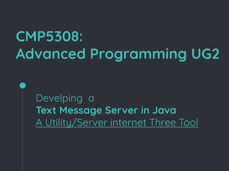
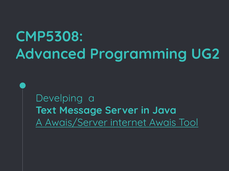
Utility/Server: Utility/Server -> Awais/Server (76, 123)
Three: Three -> Awais (163, 123)
